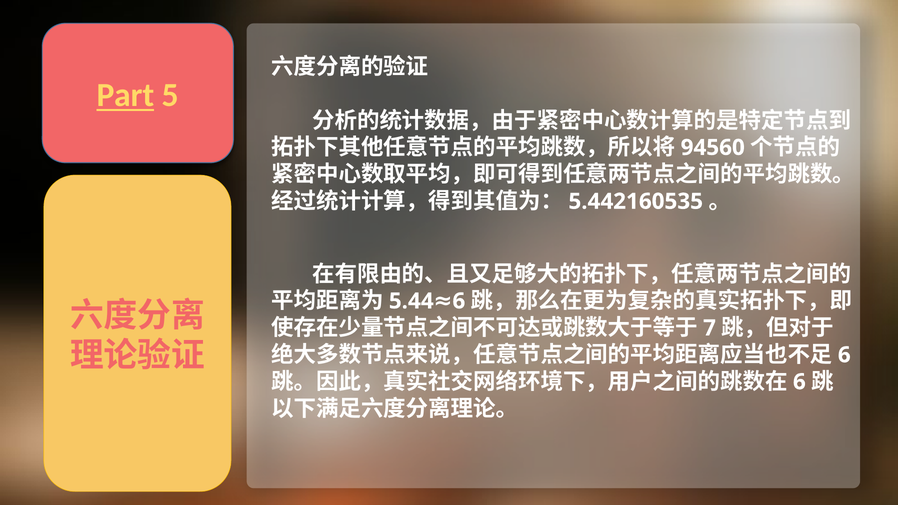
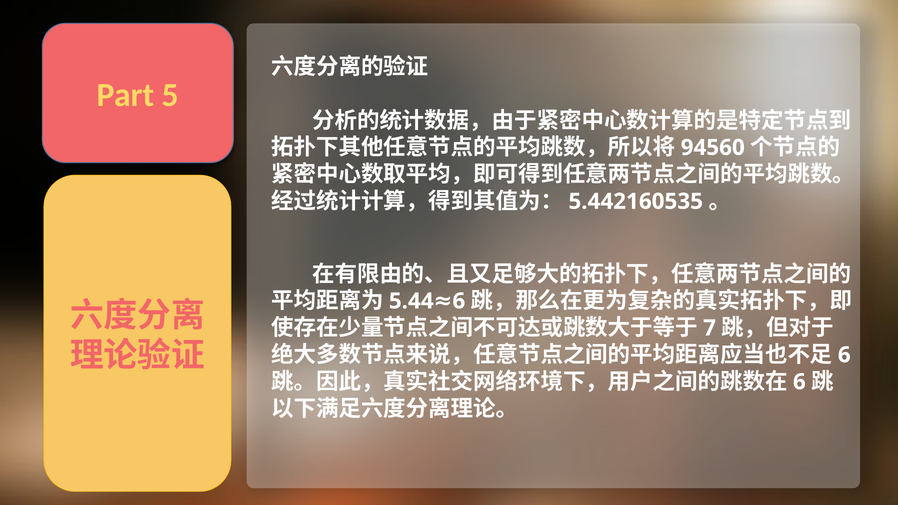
Part underline: present -> none (126, 95)
